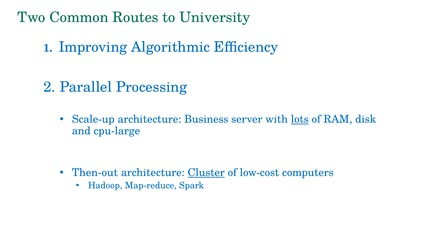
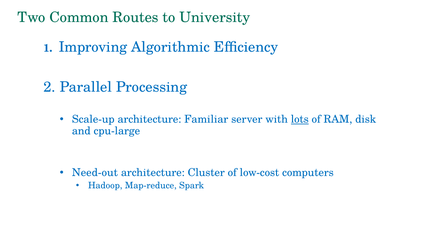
Business: Business -> Familiar (206, 119)
Then-out: Then-out -> Need-out (95, 172)
Cluster underline: present -> none (206, 172)
